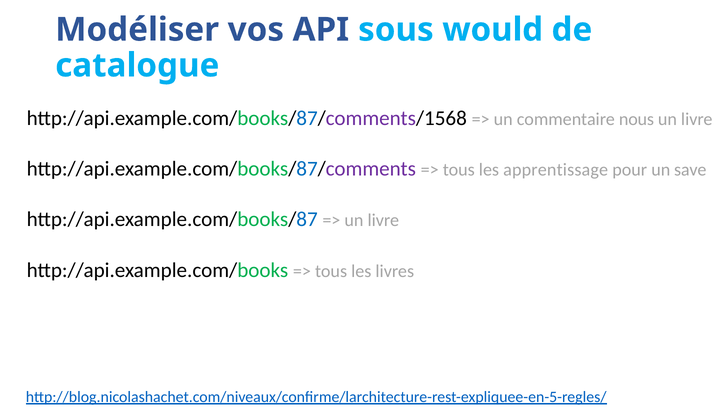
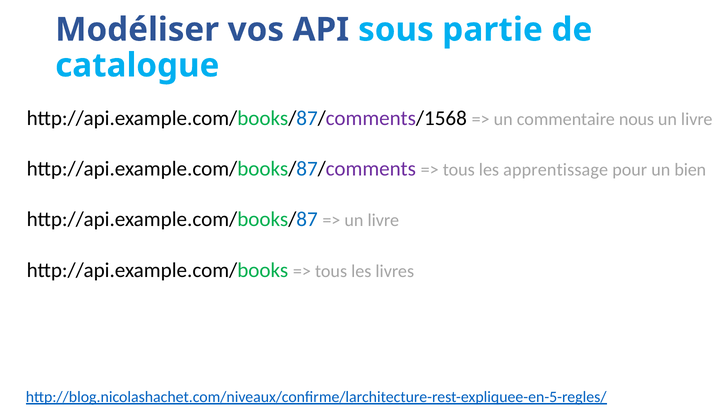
would: would -> partie (493, 30)
save: save -> bien (690, 170)
